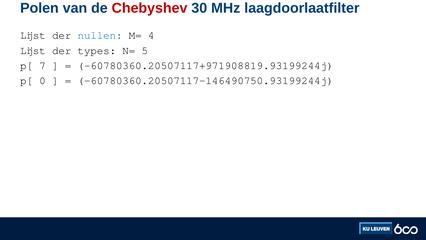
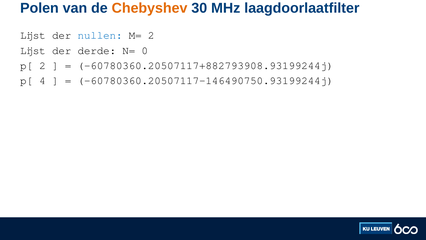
Chebyshev colour: red -> orange (150, 8)
M= 4: 4 -> 2 (151, 35)
types: types -> derde (97, 50)
5: 5 -> 0 (145, 50)
p[ 7: 7 -> 2 (42, 66)
-60780360.20507117+971908819.93199244j: -60780360.20507117+971908819.93199244j -> -60780360.20507117+882793908.93199244j (206, 66)
0: 0 -> 4 (42, 81)
